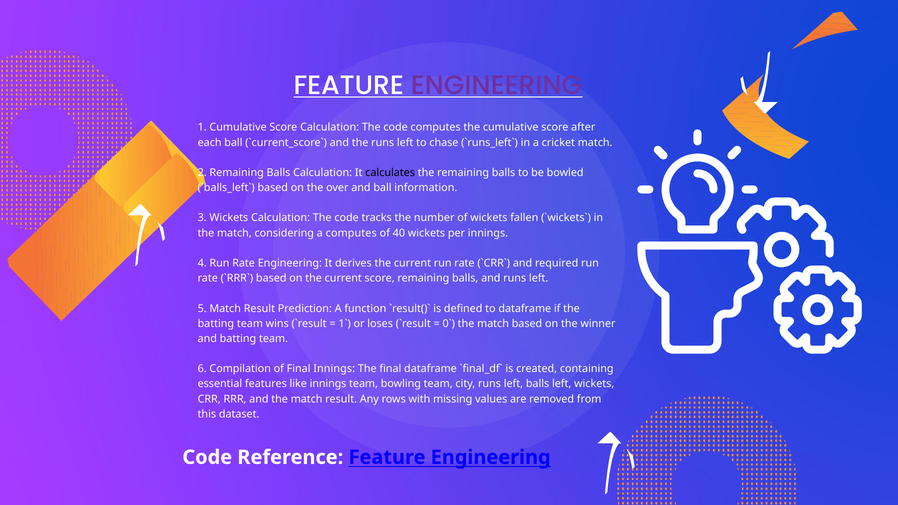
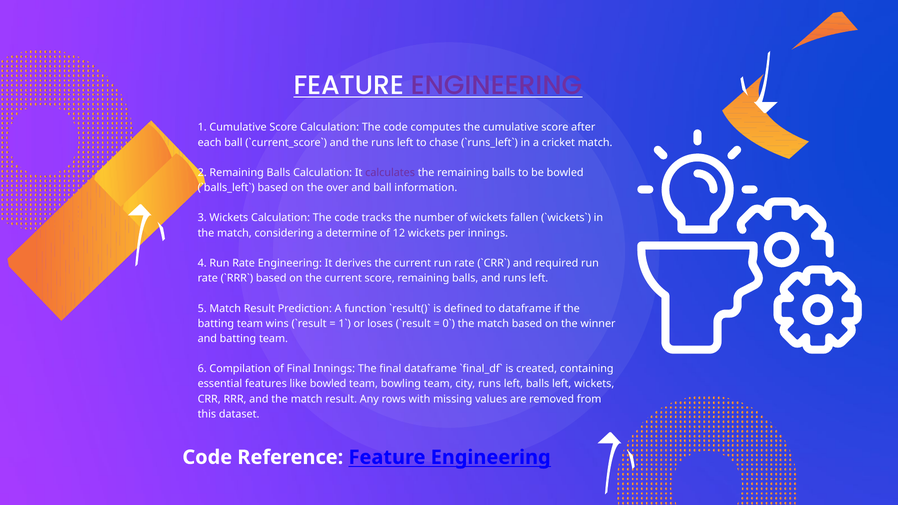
calculates colour: black -> purple (390, 173)
a computes: computes -> determine (351, 233)
40: 40 -> 12 (399, 233)
like innings: innings -> bowled (328, 384)
